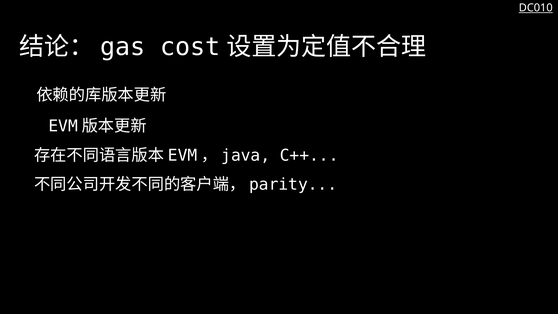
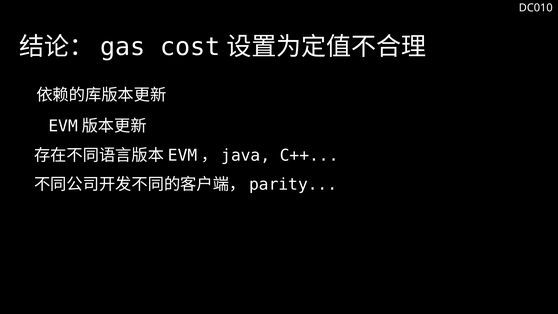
DC010 underline: present -> none (536, 8)
